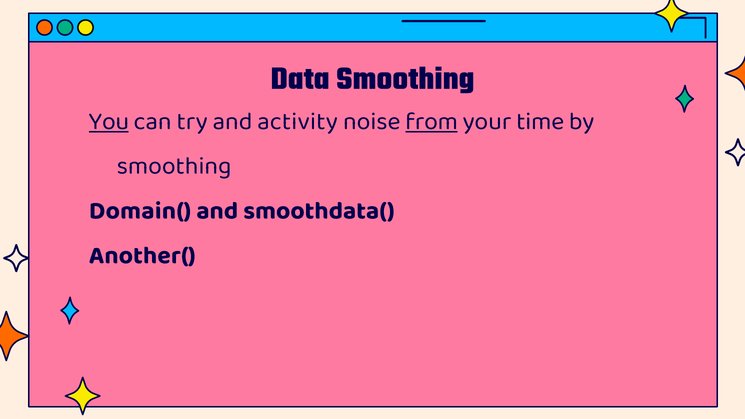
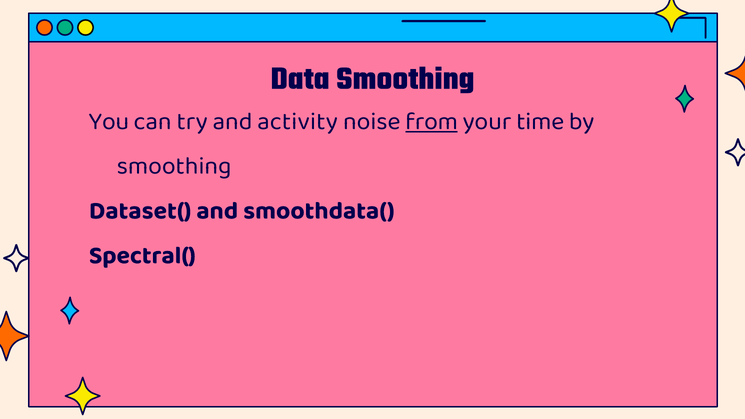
You underline: present -> none (109, 121)
Domain(: Domain( -> Dataset( (140, 210)
Another(: Another( -> Spectral( (142, 255)
